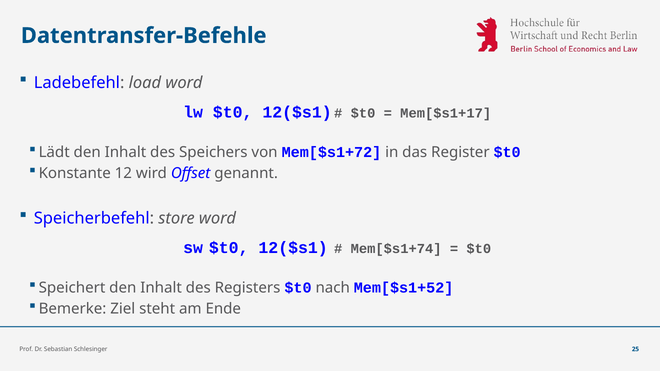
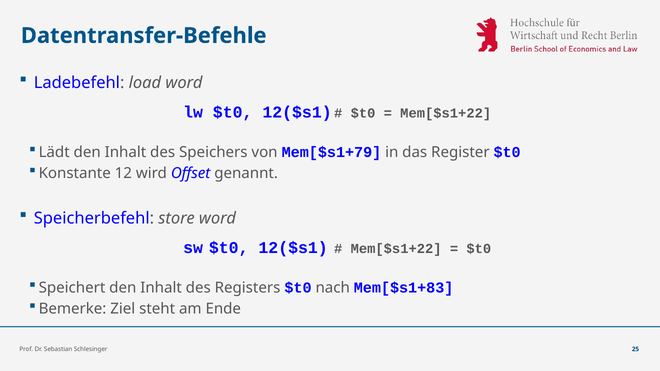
Mem[$s1+17: Mem[$s1+17 -> Mem[$s1+22 (446, 113)
Mem[$s1+72: Mem[$s1+72 -> Mem[$s1+79 (331, 152)
Mem[$s1+74: Mem[$s1+74 -> Mem[$s1+22 (396, 249)
Mem[$s1+52: Mem[$s1+52 -> Mem[$s1+83 (404, 288)
